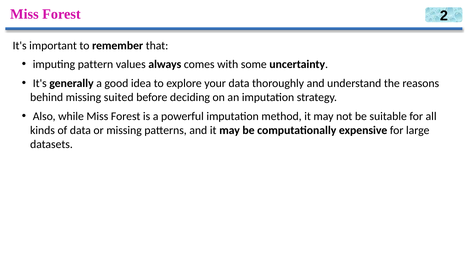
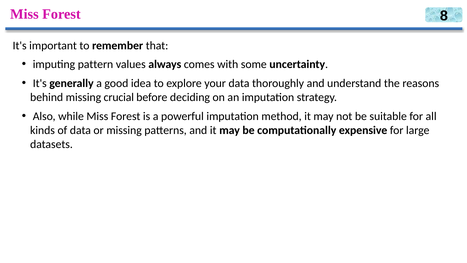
2: 2 -> 8 (444, 16)
suited: suited -> crucial (119, 97)
